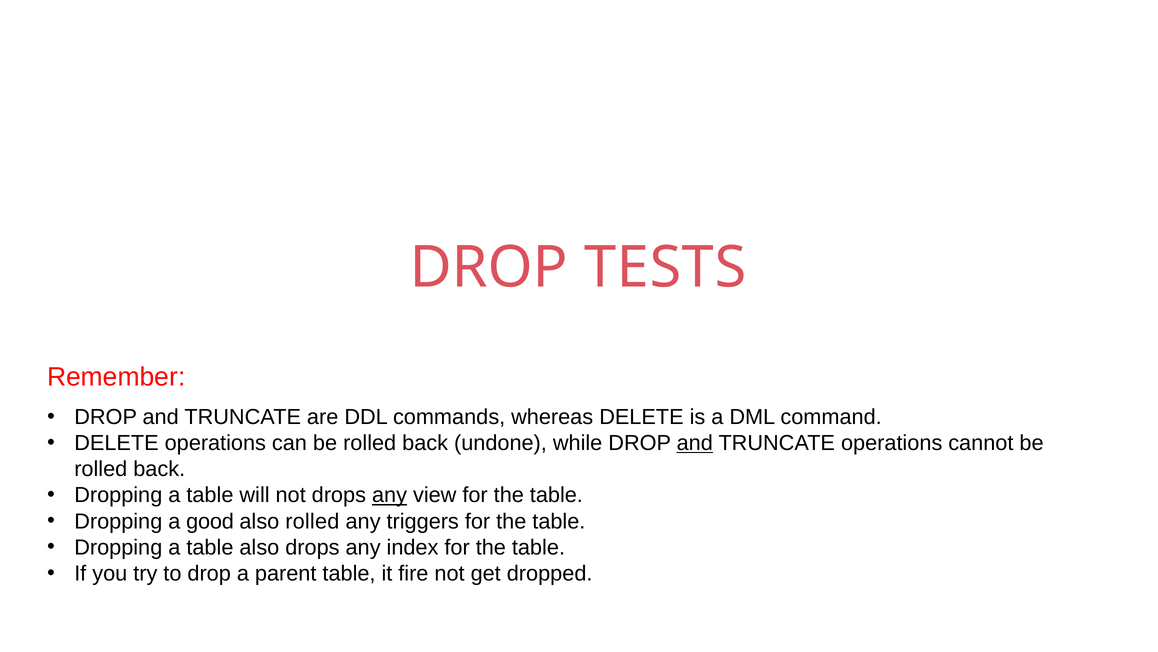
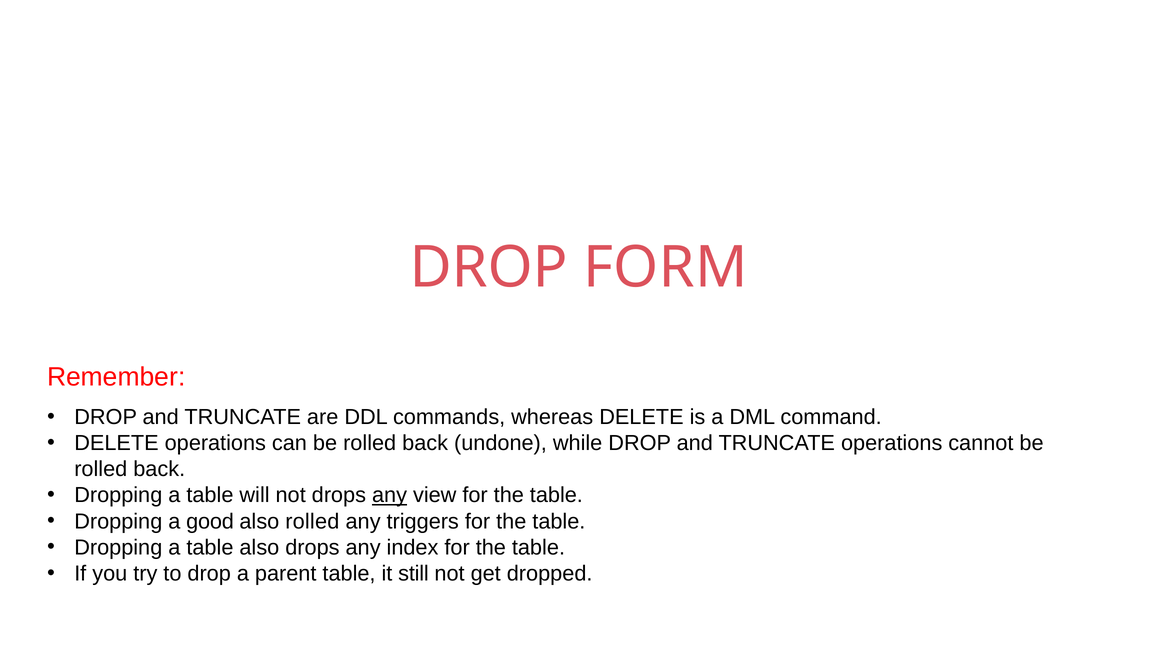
TESTS: TESTS -> FORM (665, 267)
and underline: present -> none (695, 443)
fire: fire -> still (413, 573)
